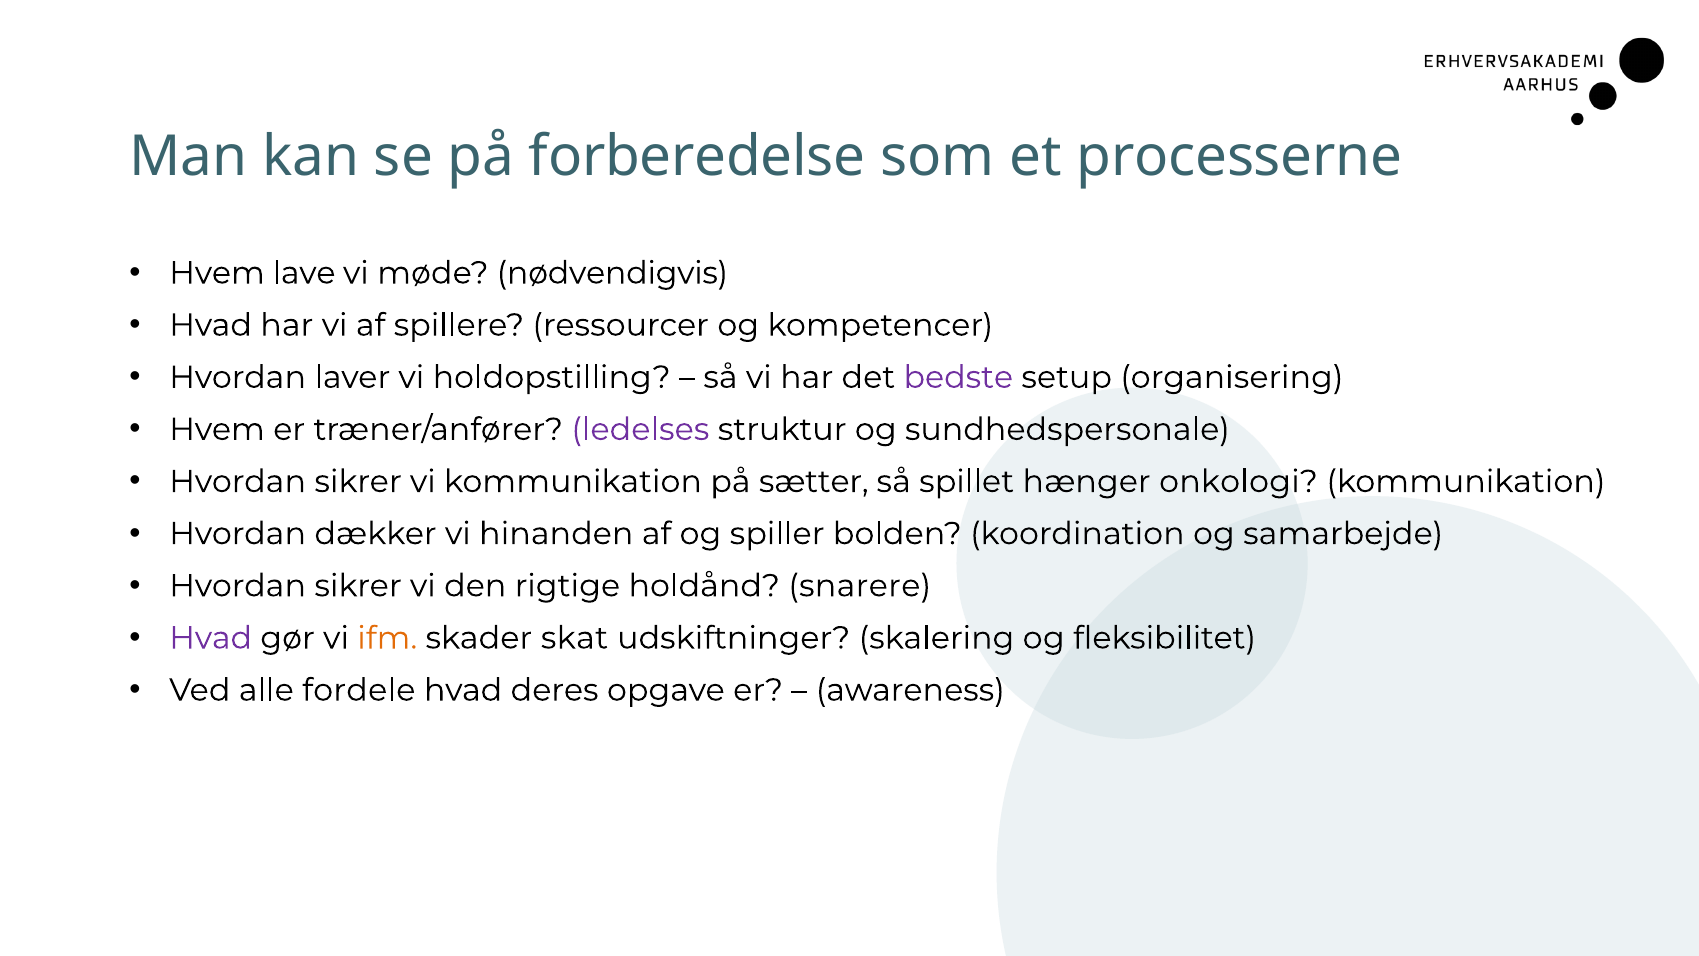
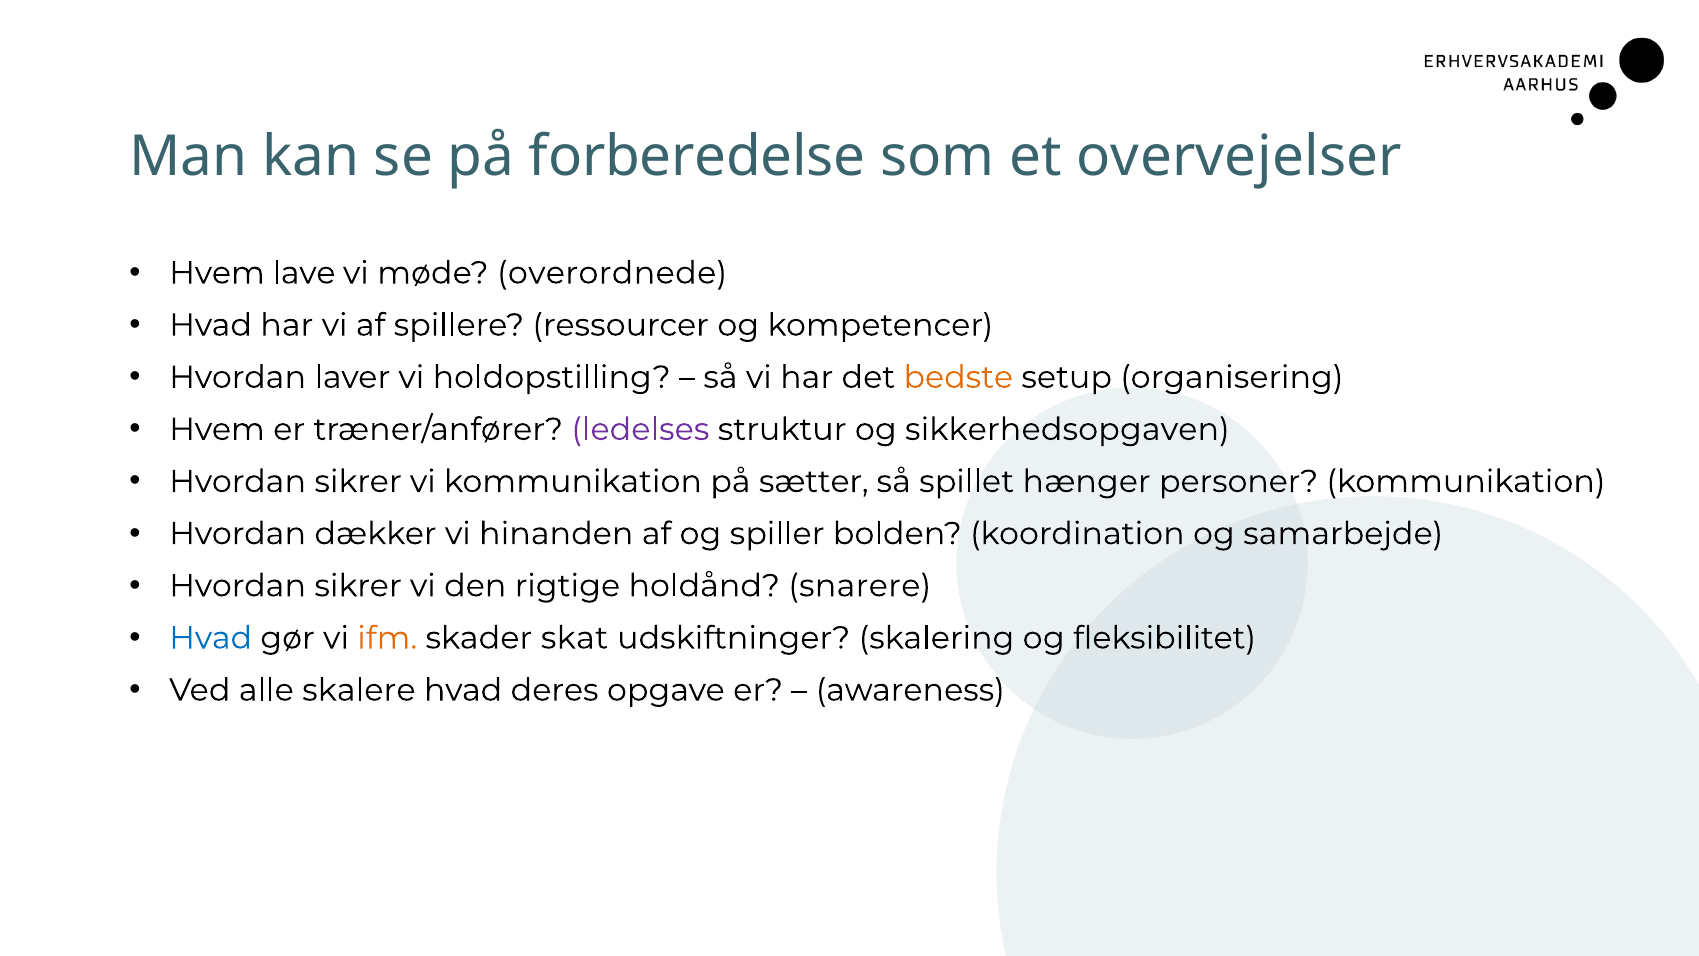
processerne: processerne -> overvejelser (1239, 157)
nødvendigvis: nødvendigvis -> overordnede (612, 273)
bedste colour: purple -> orange (958, 377)
sundhedspersonale: sundhedspersonale -> sikkerhedsopgaven (1067, 429)
onkologi: onkologi -> personer (1239, 481)
Hvad colour: purple -> blue (211, 638)
fordele: fordele -> skalere (359, 690)
